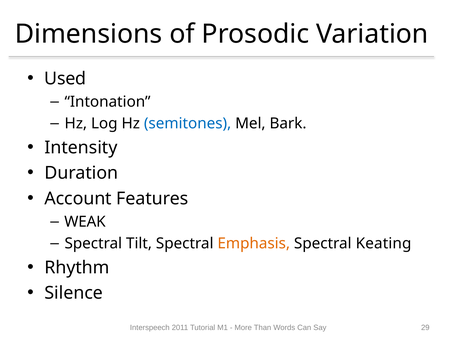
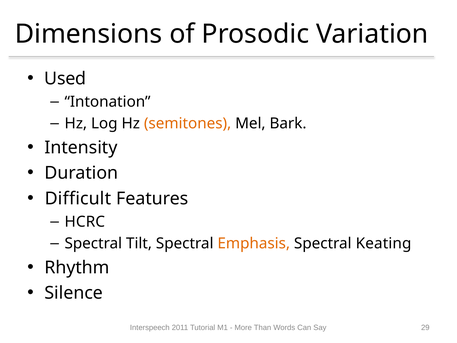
semitones colour: blue -> orange (188, 124)
Account: Account -> Difficult (78, 198)
WEAK: WEAK -> HCRC (85, 222)
